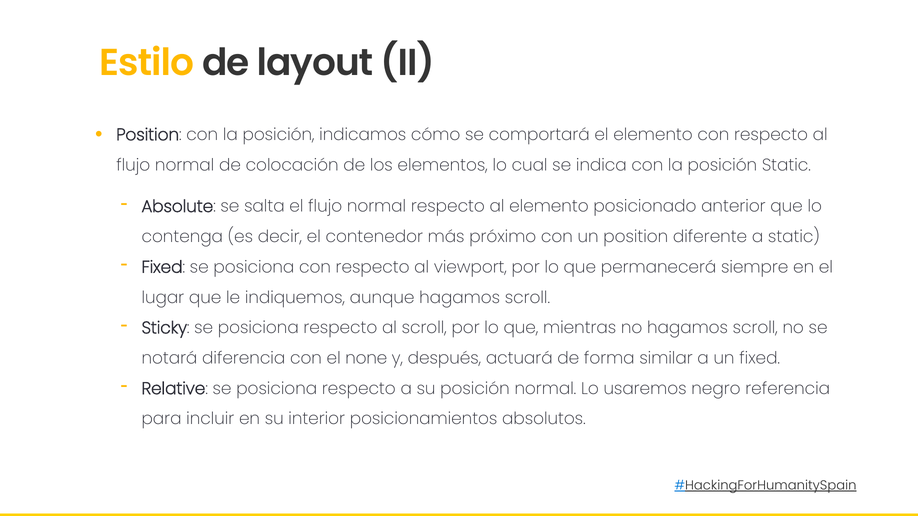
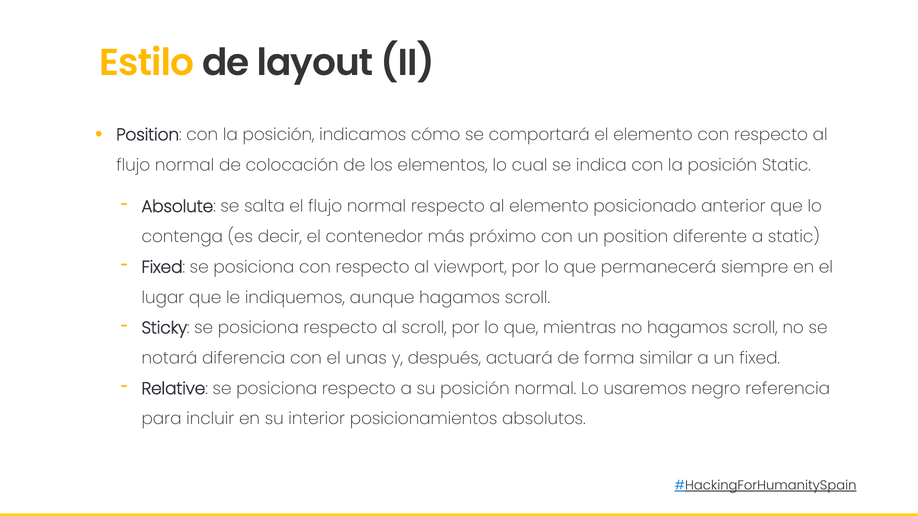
none: none -> unas (366, 358)
